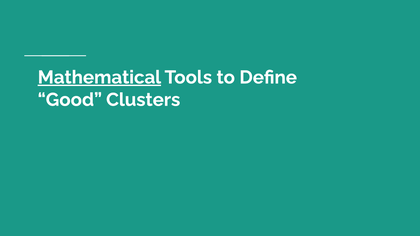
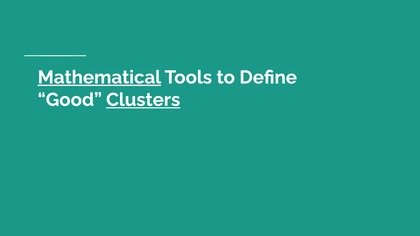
Clusters underline: none -> present (143, 100)
